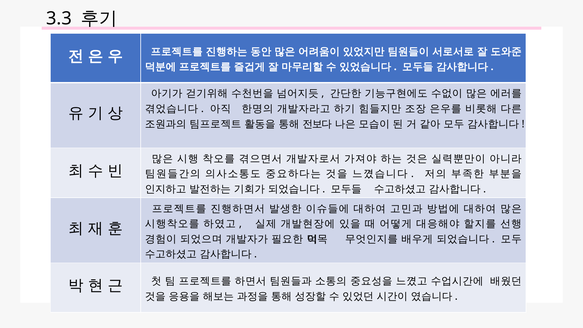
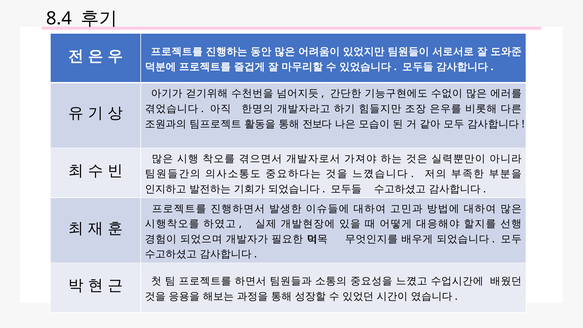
3.3: 3.3 -> 8.4 (59, 19)
